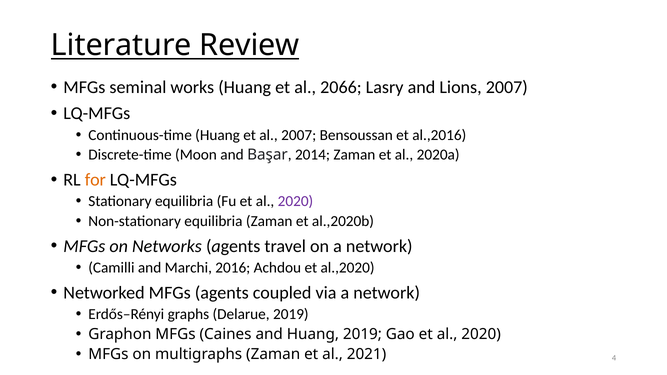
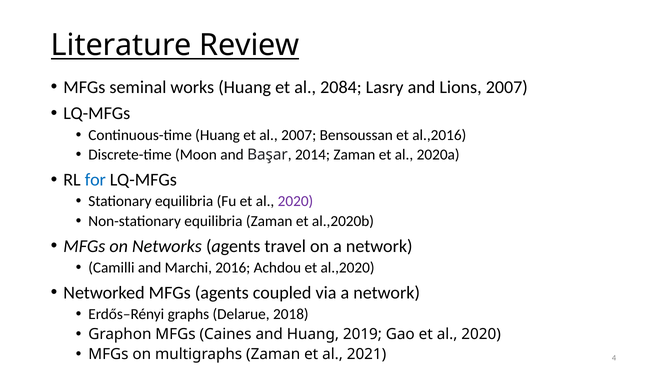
2066: 2066 -> 2084 (341, 87)
for colour: orange -> blue (95, 180)
Delarue 2019: 2019 -> 2018 (291, 314)
